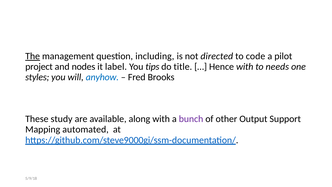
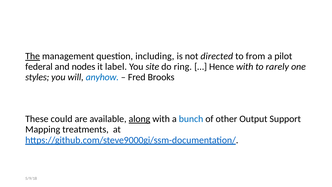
code: code -> from (256, 56)
project: project -> federal (39, 67)
tips: tips -> site (152, 67)
title: title -> ring (183, 67)
needs: needs -> rarely (277, 67)
study: study -> could (62, 119)
along underline: none -> present (139, 119)
bunch colour: purple -> blue (191, 119)
automated: automated -> treatments (85, 129)
